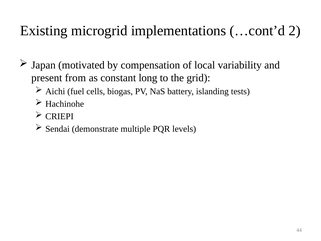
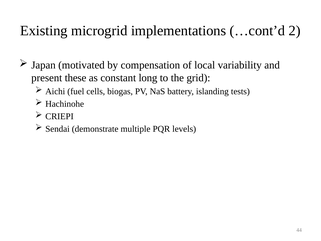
from: from -> these (76, 78)
